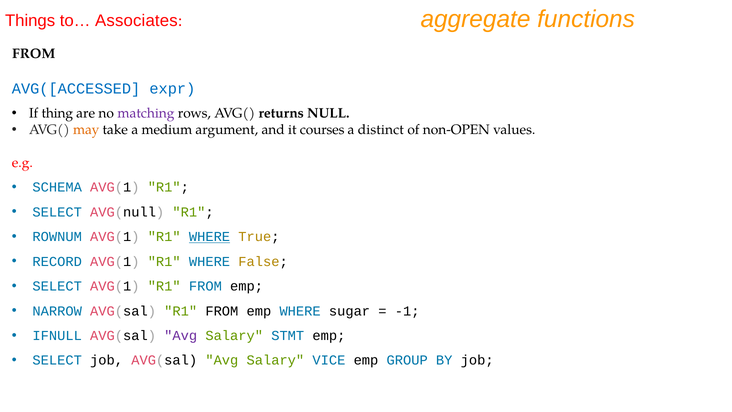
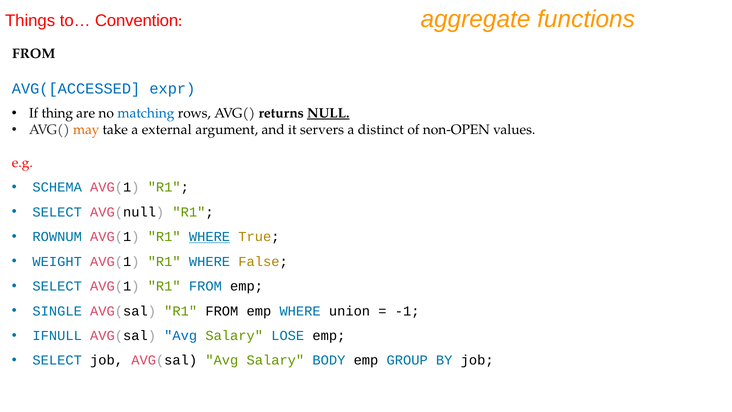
Associates: Associates -> Convention (137, 21)
matching colour: purple -> blue (146, 113)
NULL underline: none -> present (328, 113)
medium: medium -> external (167, 130)
courses: courses -> servers (322, 130)
RECORD: RECORD -> WEIGHT (57, 261)
NARROW: NARROW -> SINGLE (57, 311)
sugar: sugar -> union (350, 311)
Avg colour: purple -> blue (181, 336)
STMT: STMT -> LOSE (288, 336)
VICE: VICE -> BODY (329, 360)
